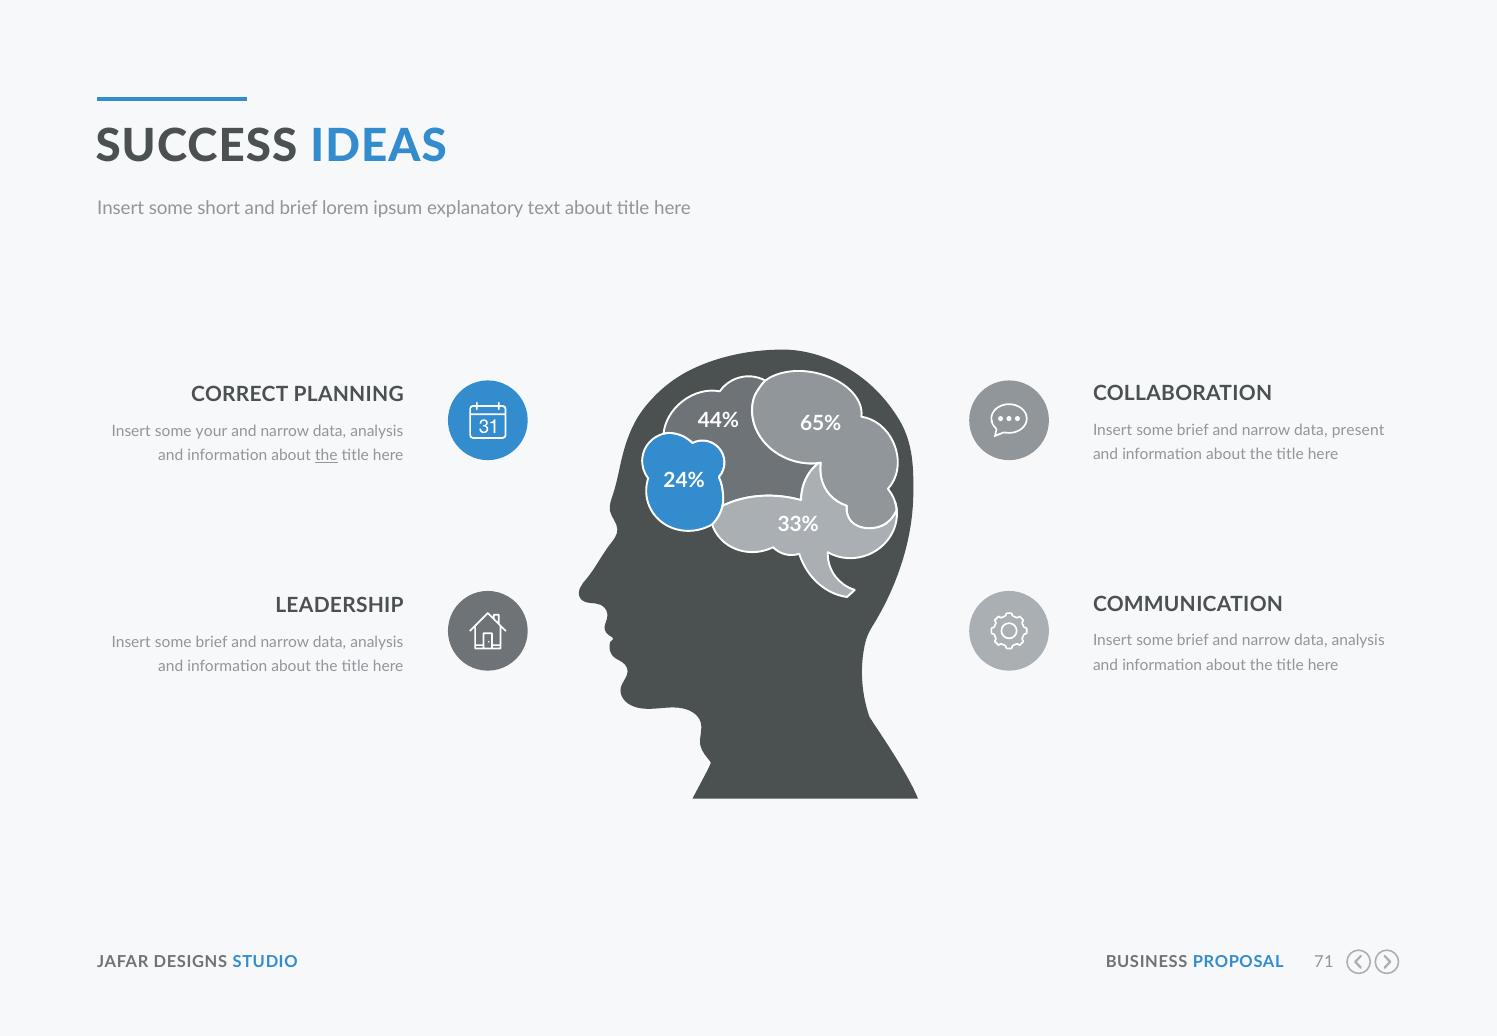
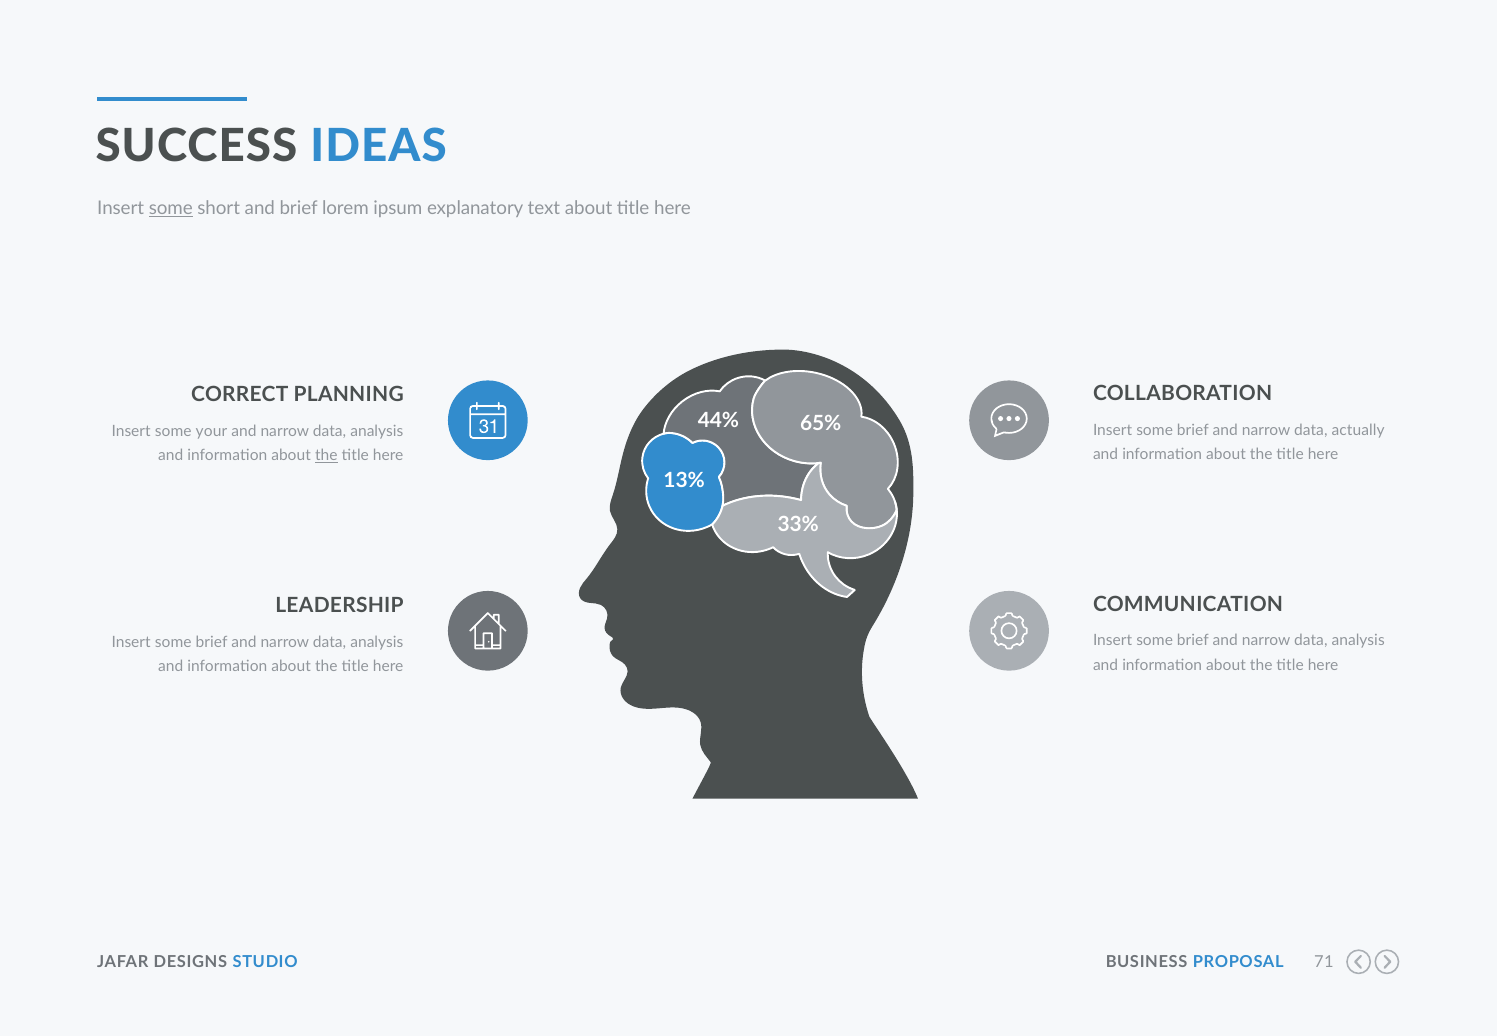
some underline: none -> present (171, 208)
present: present -> actually (1358, 430)
24%: 24% -> 13% (684, 481)
